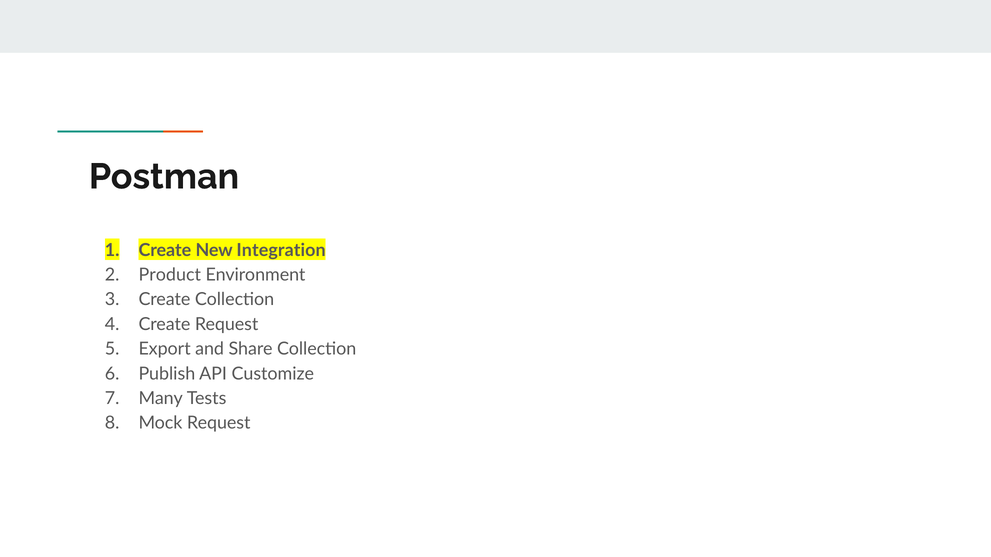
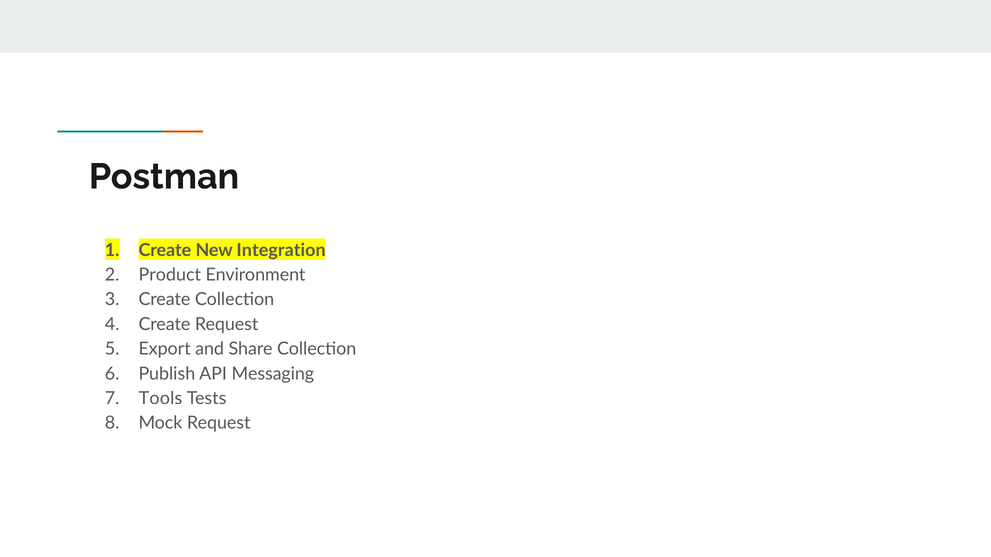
Customize: Customize -> Messaging (273, 374)
Many: Many -> Tools (161, 399)
